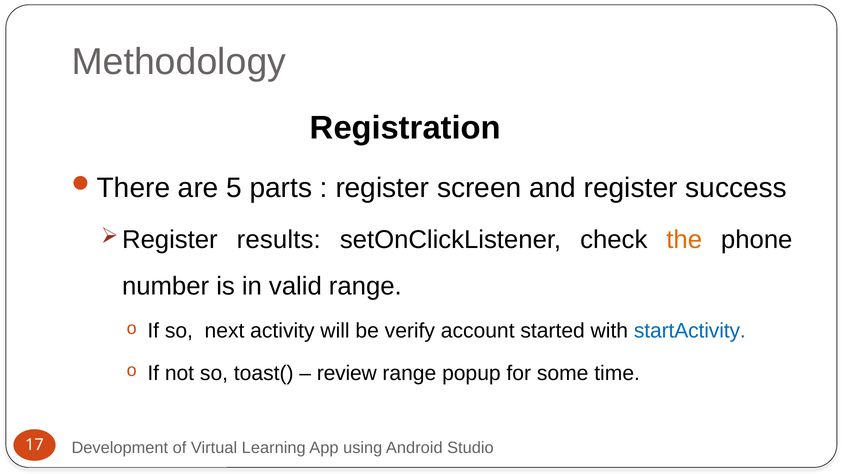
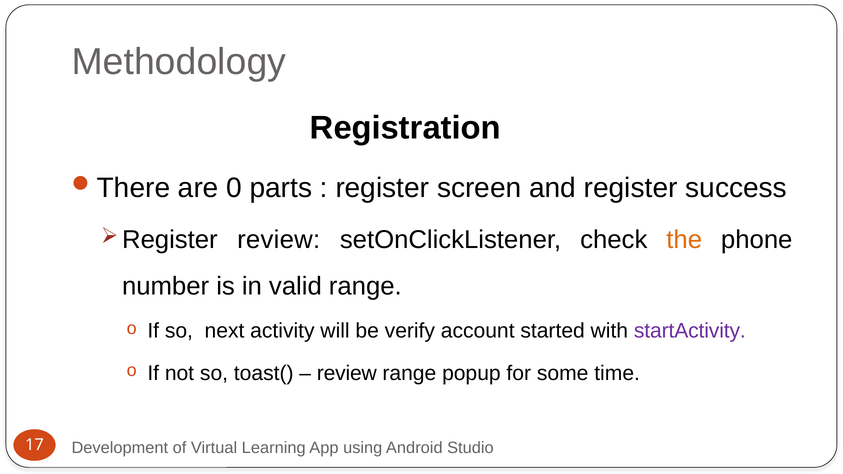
5: 5 -> 0 (234, 188)
results: results -> review (279, 240)
startActivity colour: blue -> purple (690, 331)
